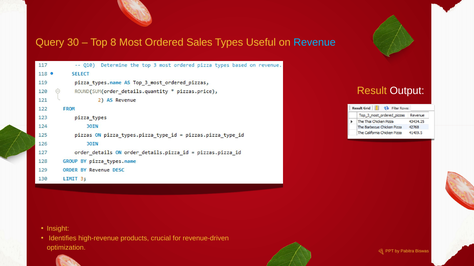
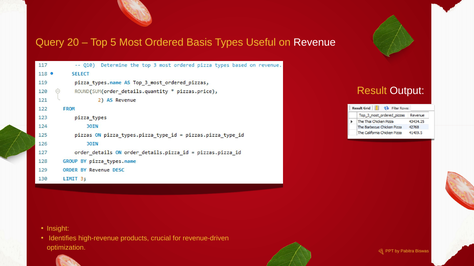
30: 30 -> 20 (73, 43)
8: 8 -> 5 (113, 43)
Sales: Sales -> Basis (199, 43)
Revenue colour: light blue -> white (315, 43)
